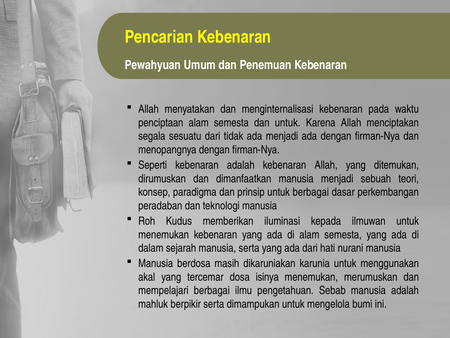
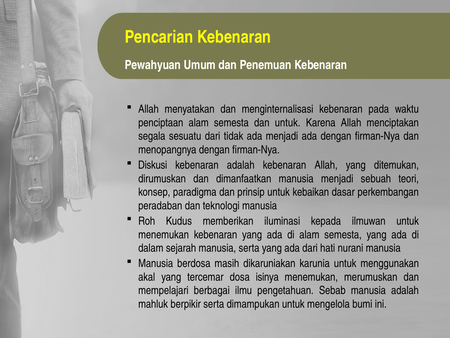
Seperti: Seperti -> Diskusi (153, 165)
untuk berbagai: berbagai -> kebaikan (311, 192)
